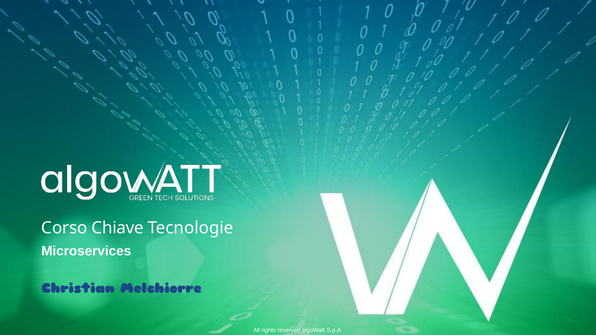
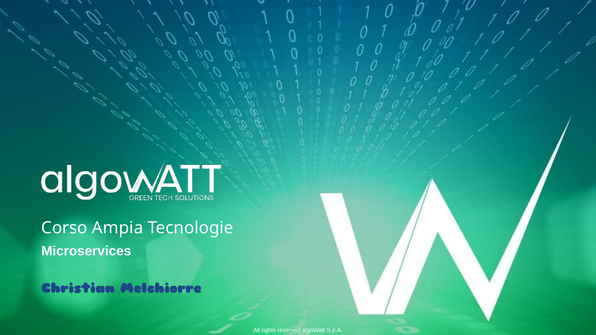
Chiave: Chiave -> Ampia (118, 228)
